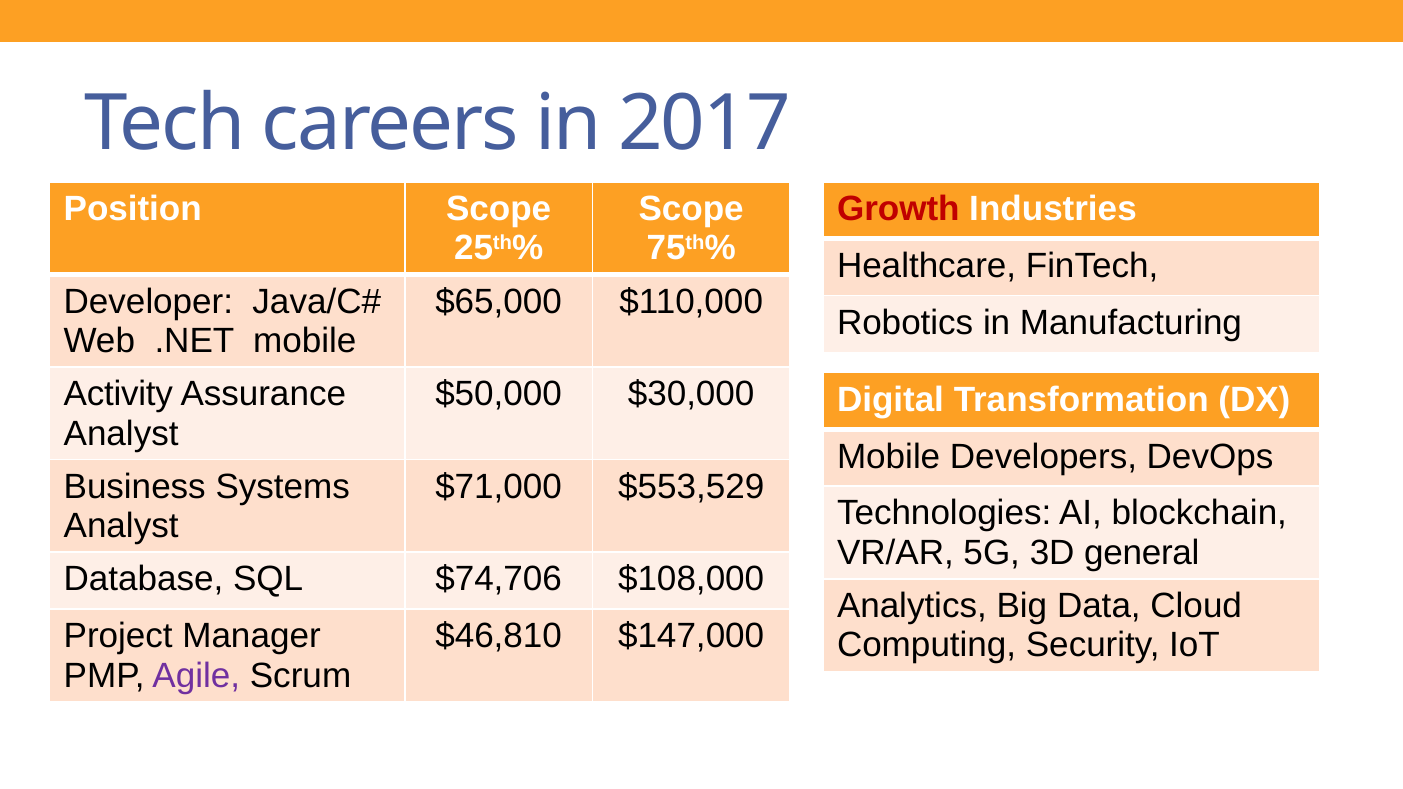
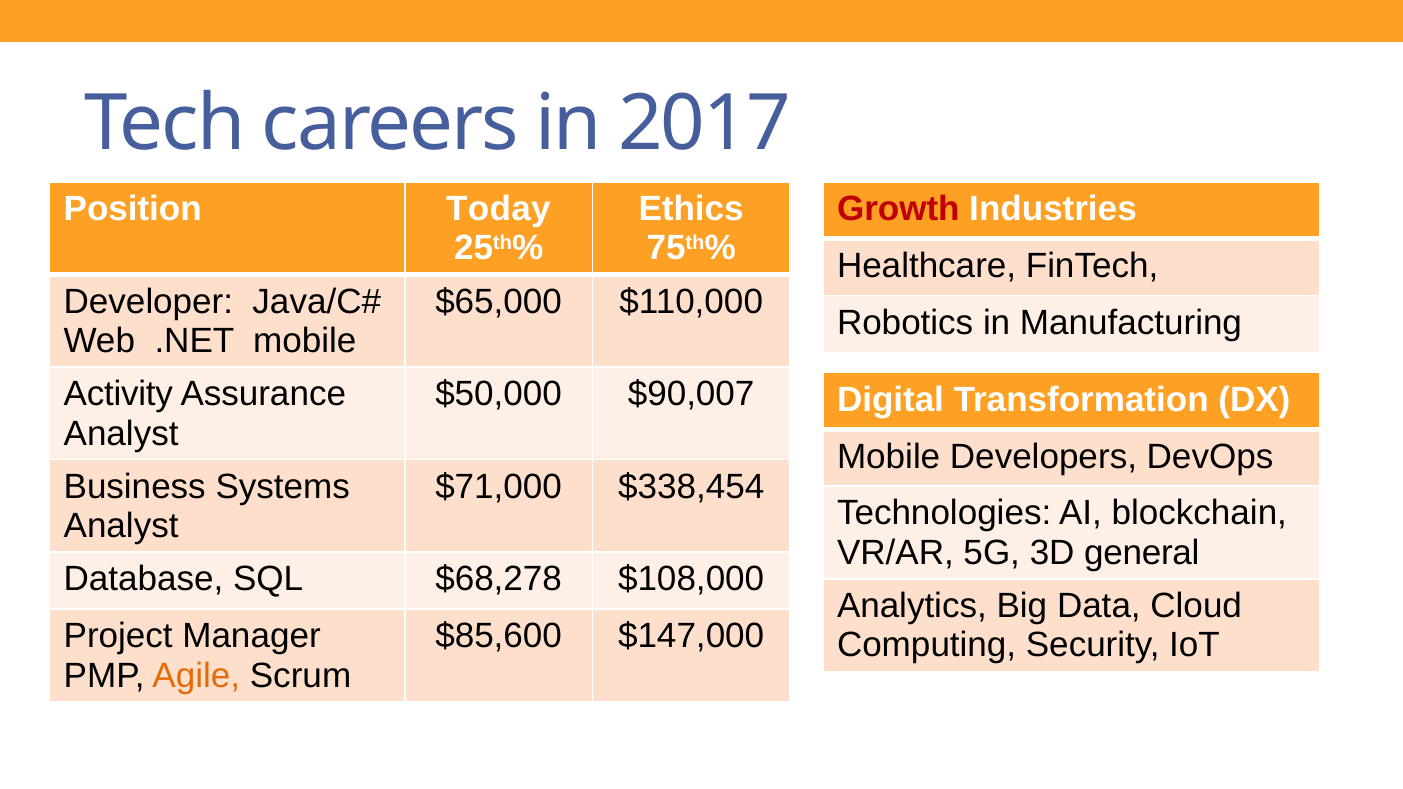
Position Scope: Scope -> Today (498, 209)
Scope: Scope -> Ethics (691, 209)
$30,000: $30,000 -> $90,007 (691, 394)
$553,529: $553,529 -> $338,454 (691, 487)
$74,706: $74,706 -> $68,278 (499, 580)
$46,810: $46,810 -> $85,600 (499, 636)
Agile colour: purple -> orange (196, 676)
